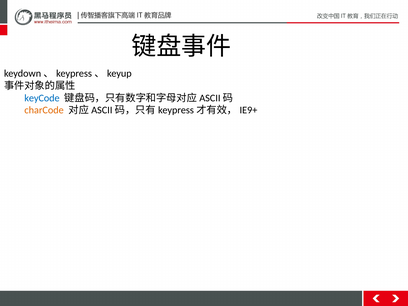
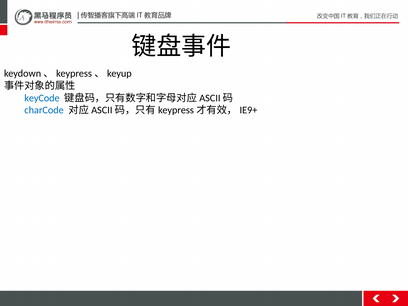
charCode colour: orange -> blue (44, 110)
